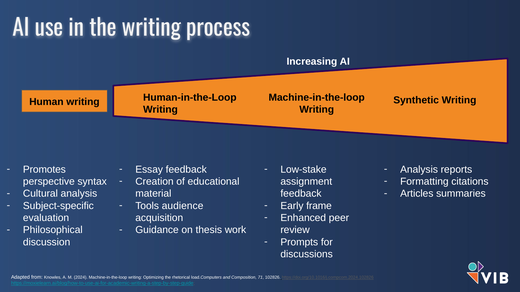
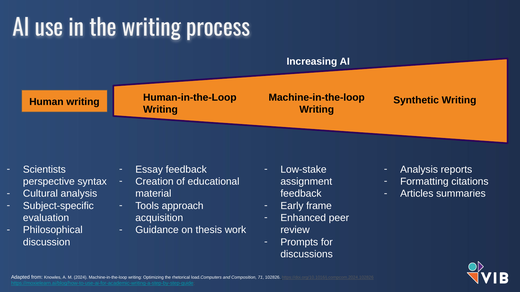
Promotes: Promotes -> Scientists (44, 170)
audience: audience -> approach (183, 206)
